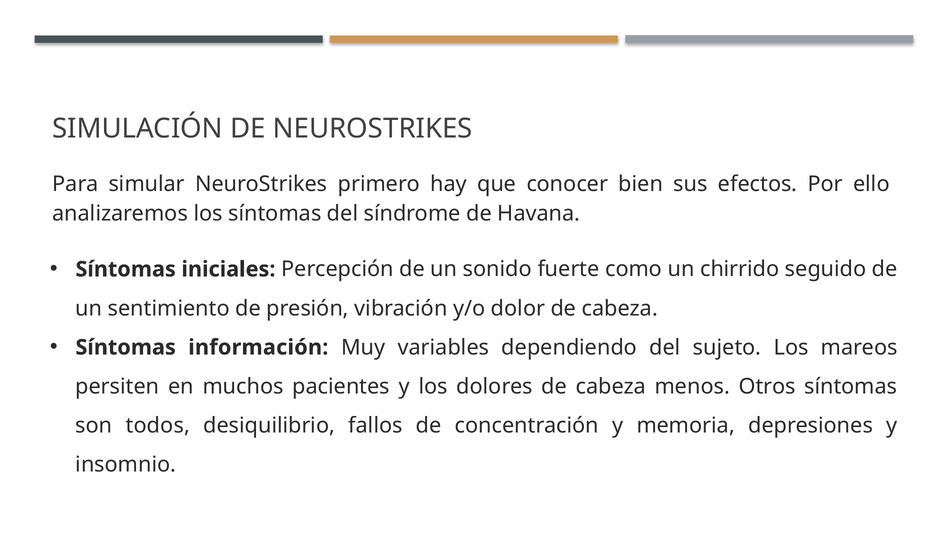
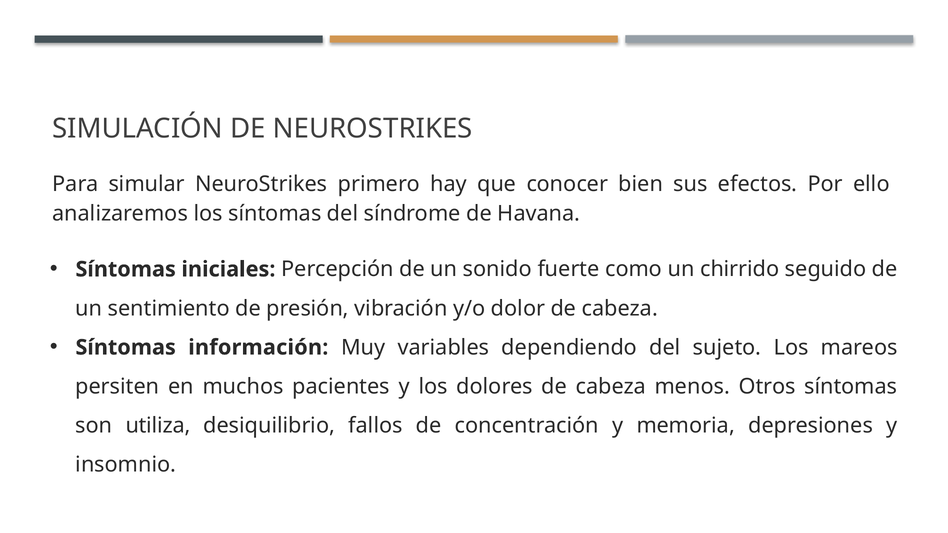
todos: todos -> utiliza (158, 426)
